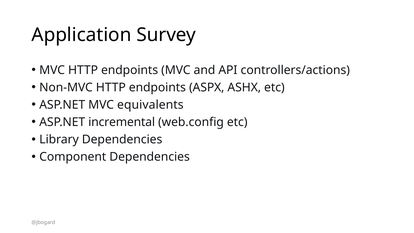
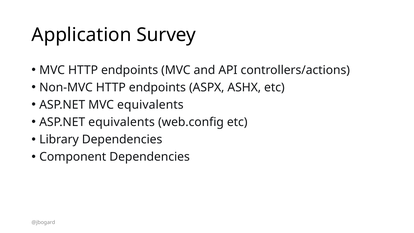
ASP.NET incremental: incremental -> equivalents (122, 122)
